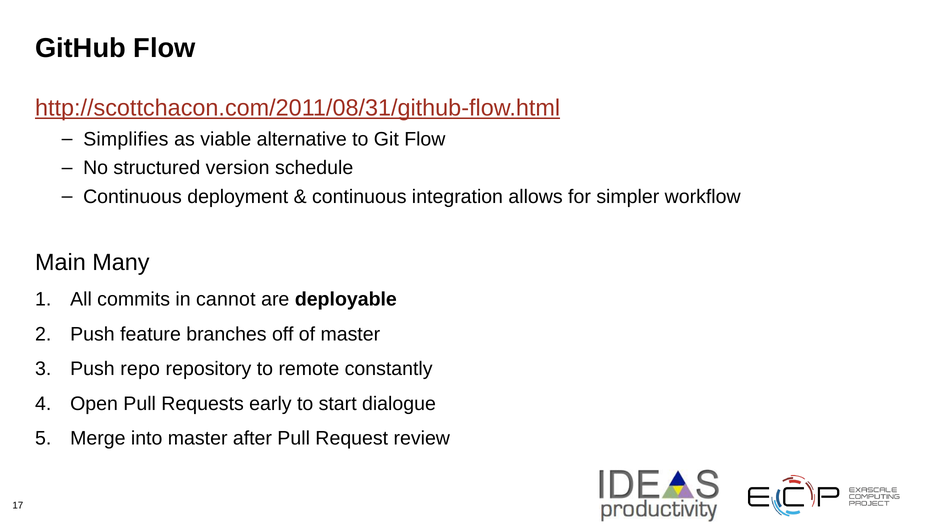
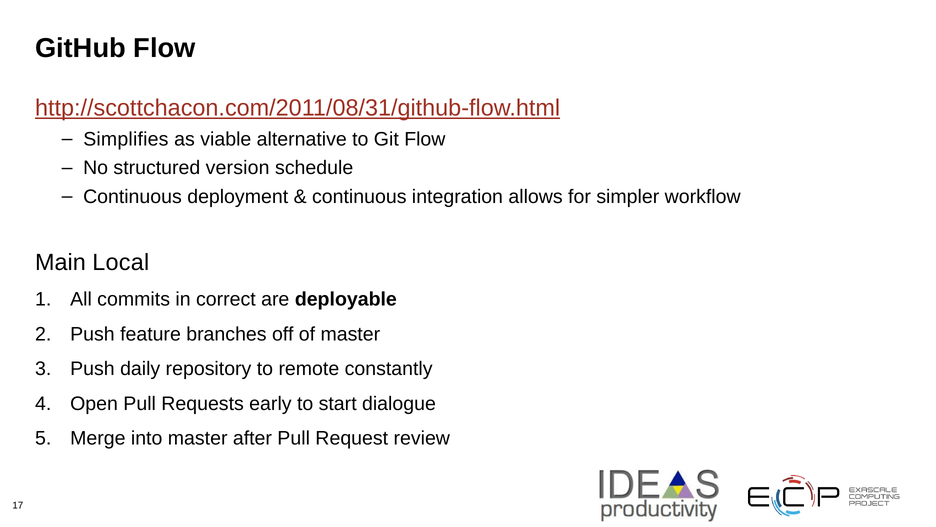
Many: Many -> Local (121, 262)
cannot: cannot -> correct (226, 299)
repo: repo -> daily (140, 369)
